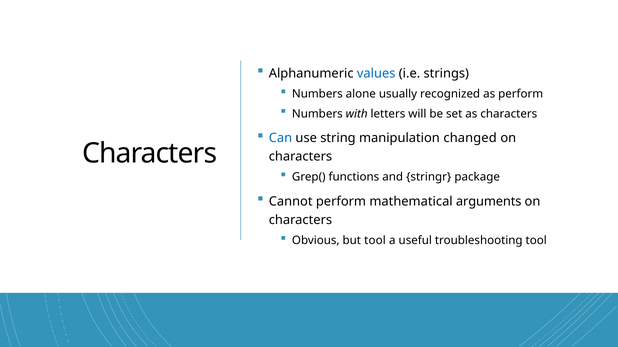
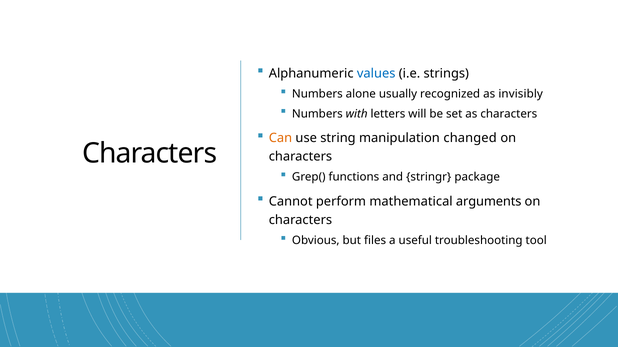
as perform: perform -> invisibly (521, 94)
Can colour: blue -> orange (280, 138)
but tool: tool -> files (375, 241)
